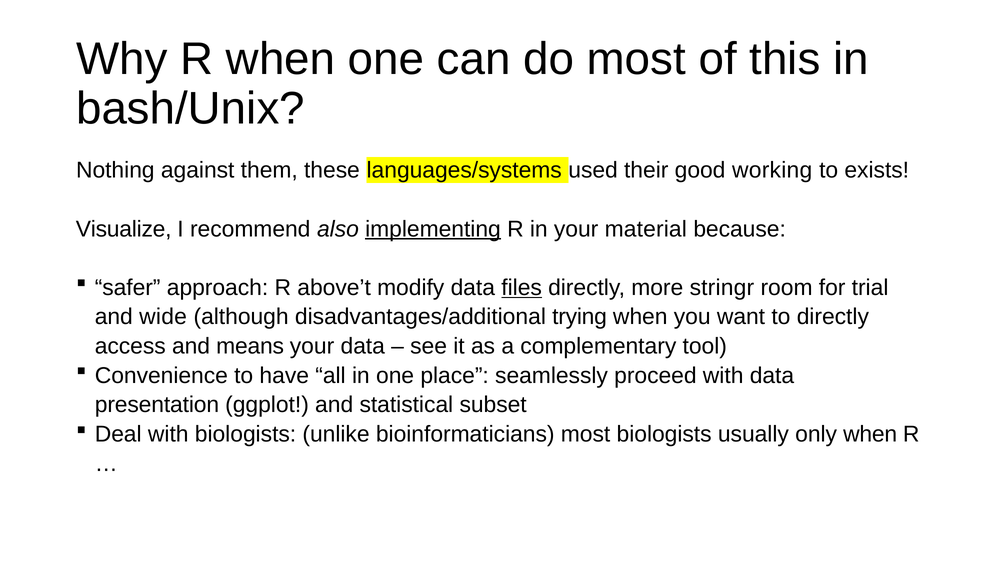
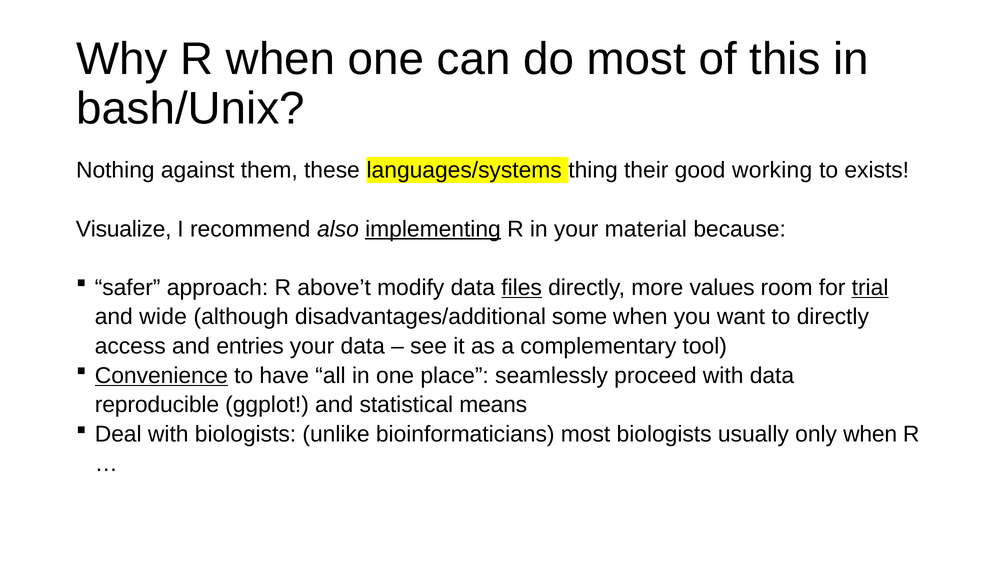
used: used -> thing (593, 170)
stringr: stringr -> values (722, 288)
trial underline: none -> present (870, 288)
trying: trying -> some (580, 317)
means: means -> entries (250, 347)
Convenience underline: none -> present (161, 376)
presentation: presentation -> reproducible (157, 405)
subset: subset -> means (493, 405)
